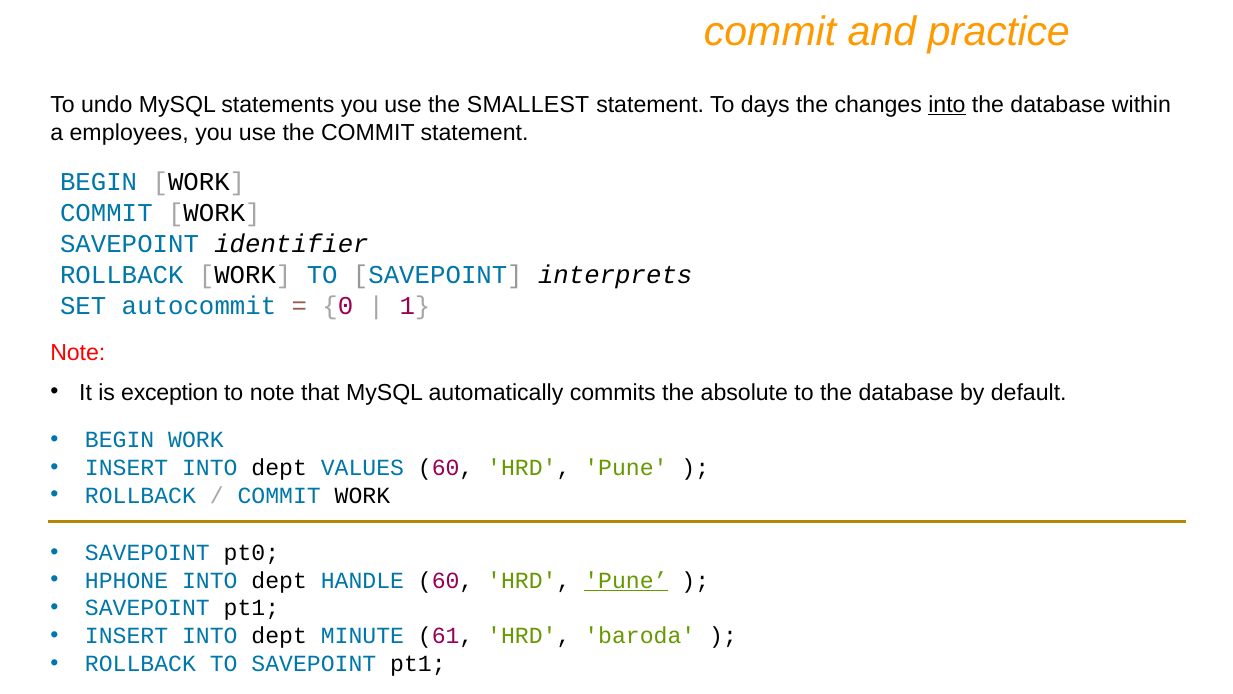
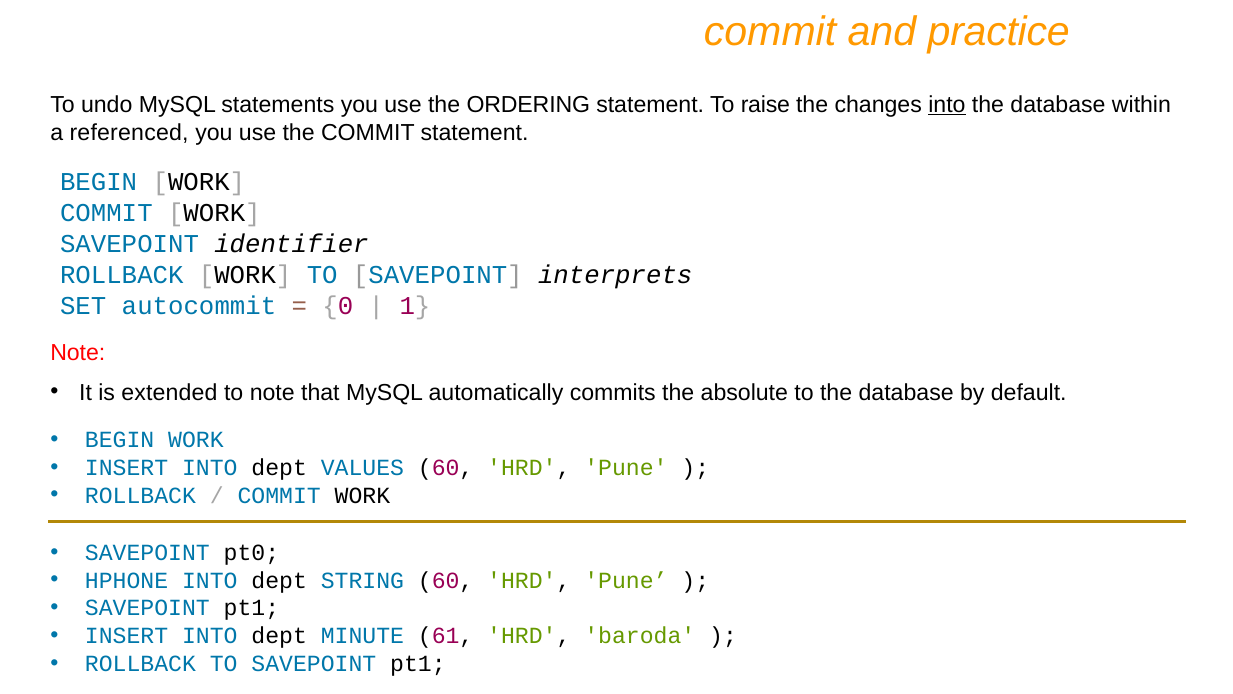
SMALLEST: SMALLEST -> ORDERING (528, 105)
days: days -> raise (765, 105)
employees: employees -> referenced (129, 133)
exception: exception -> extended (169, 392)
HANDLE: HANDLE -> STRING (362, 580)
Pune underline: present -> none (626, 580)
